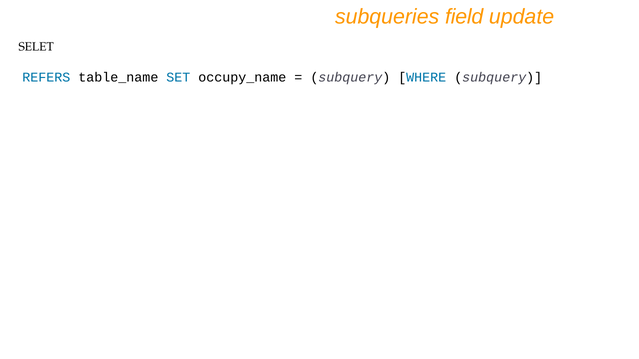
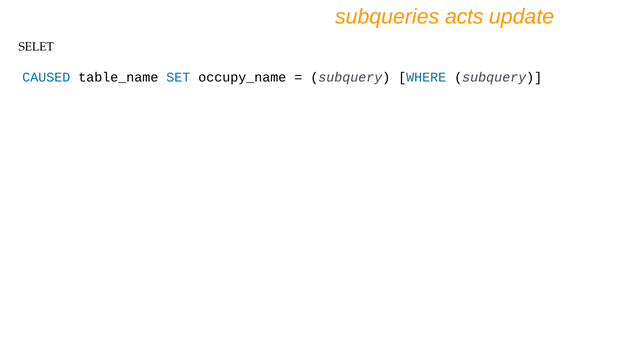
field: field -> acts (464, 17)
REFERS: REFERS -> CAUSED (46, 77)
